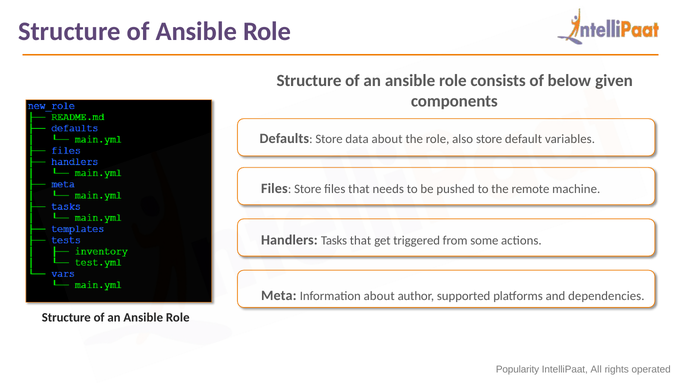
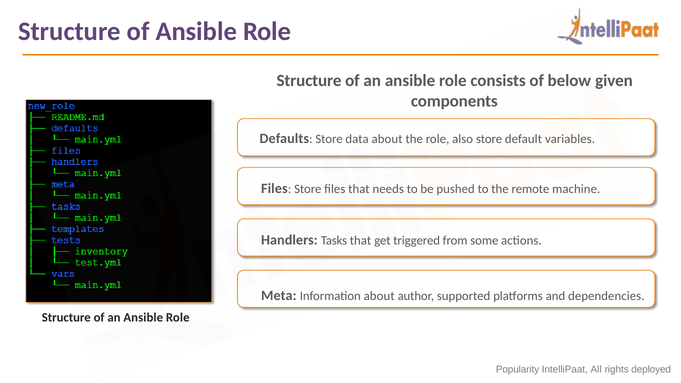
operated: operated -> deployed (651, 370)
